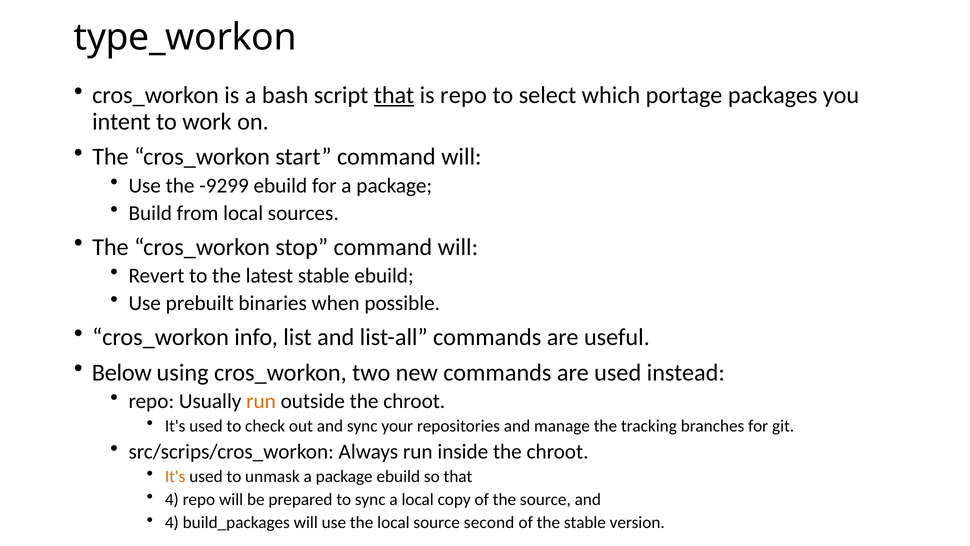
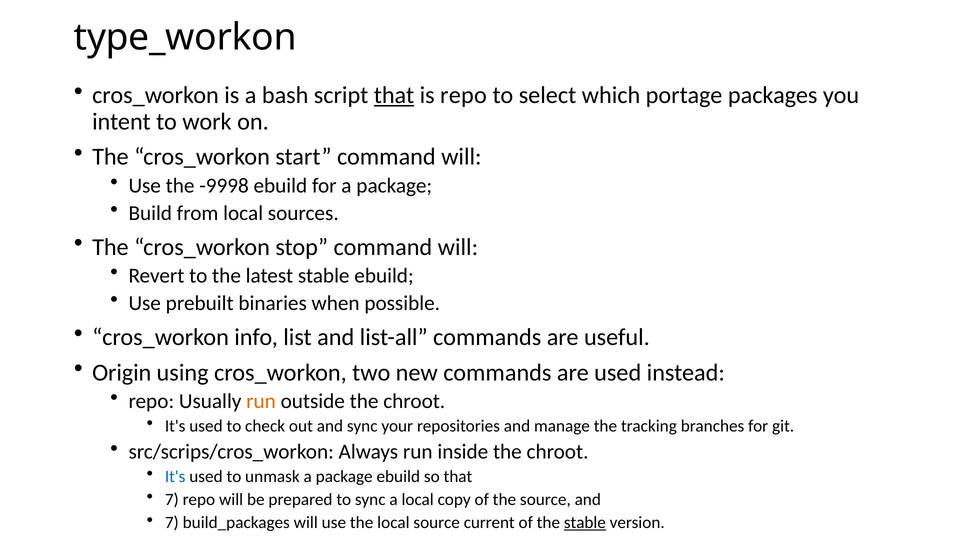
-9299: -9299 -> -9998 (224, 185)
Below: Below -> Origin (122, 372)
It's colour: orange -> blue (175, 476)
4: 4 -> 7 (172, 499)
4: 4 -> 7 (172, 522)
second: second -> current (489, 522)
stable underline: none -> present (585, 522)
